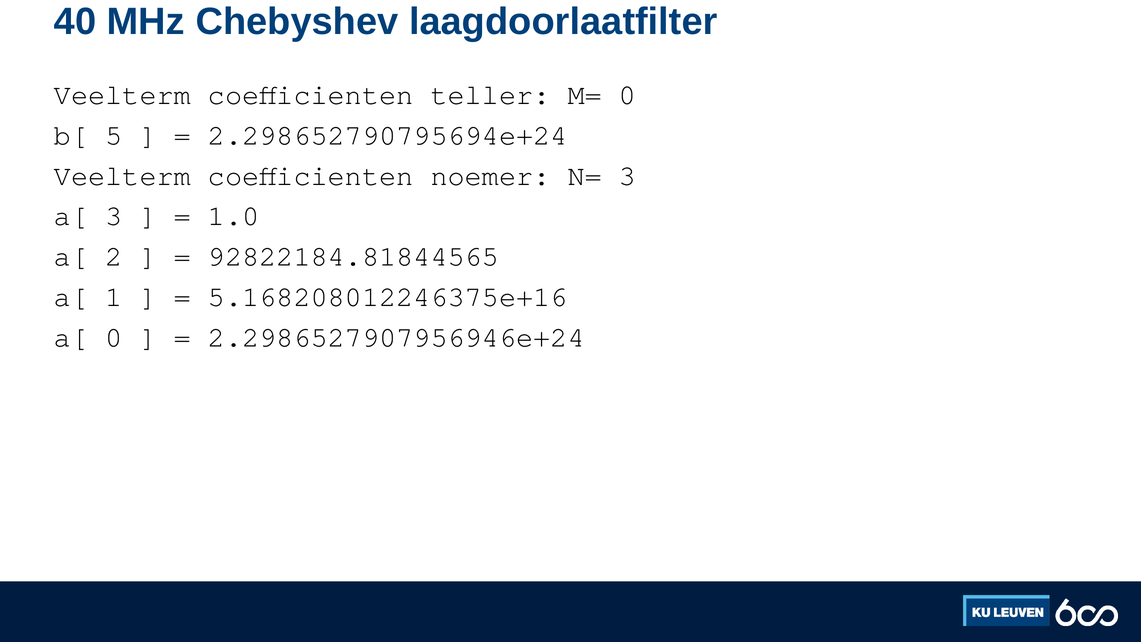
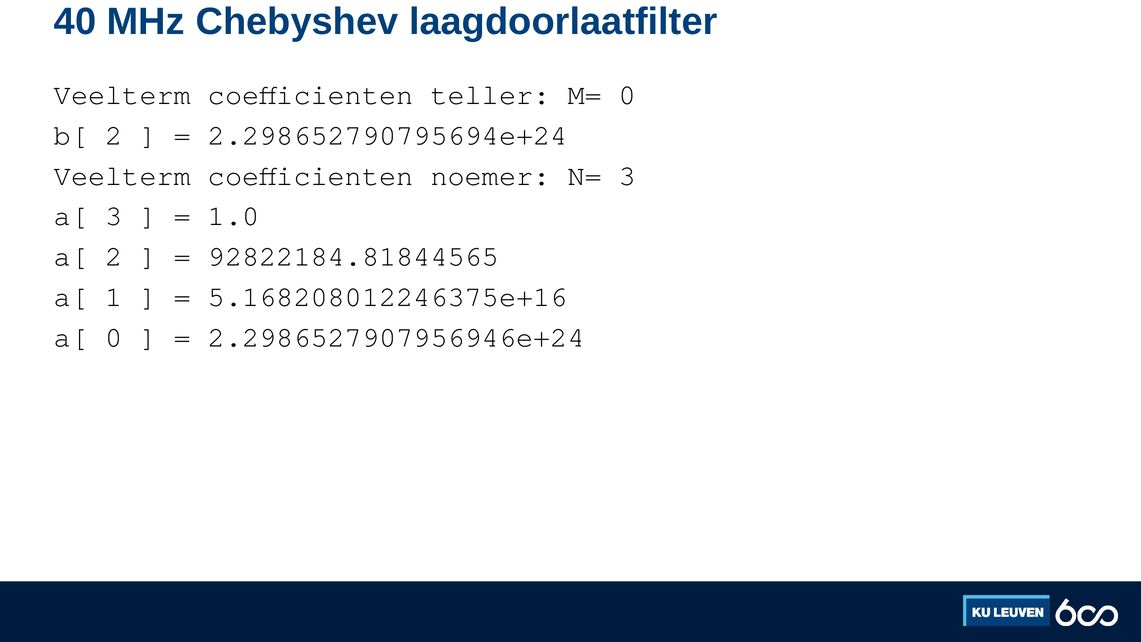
b[ 5: 5 -> 2 (114, 135)
